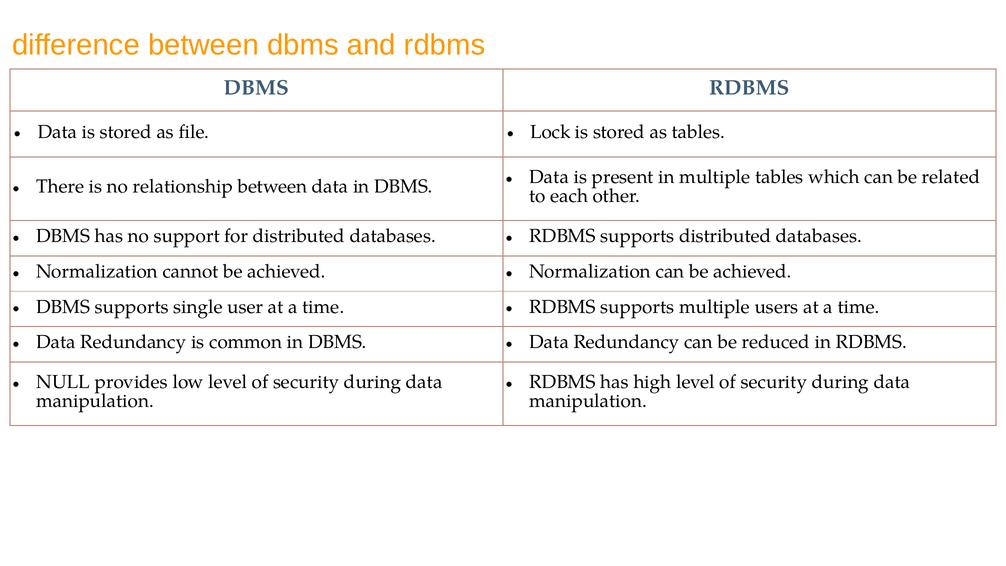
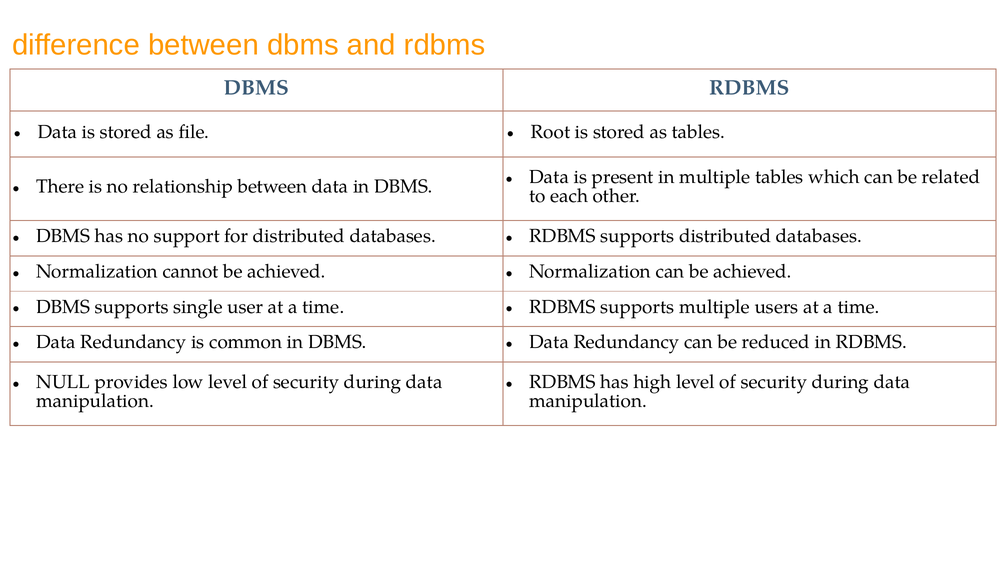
Lock: Lock -> Root (550, 132)
